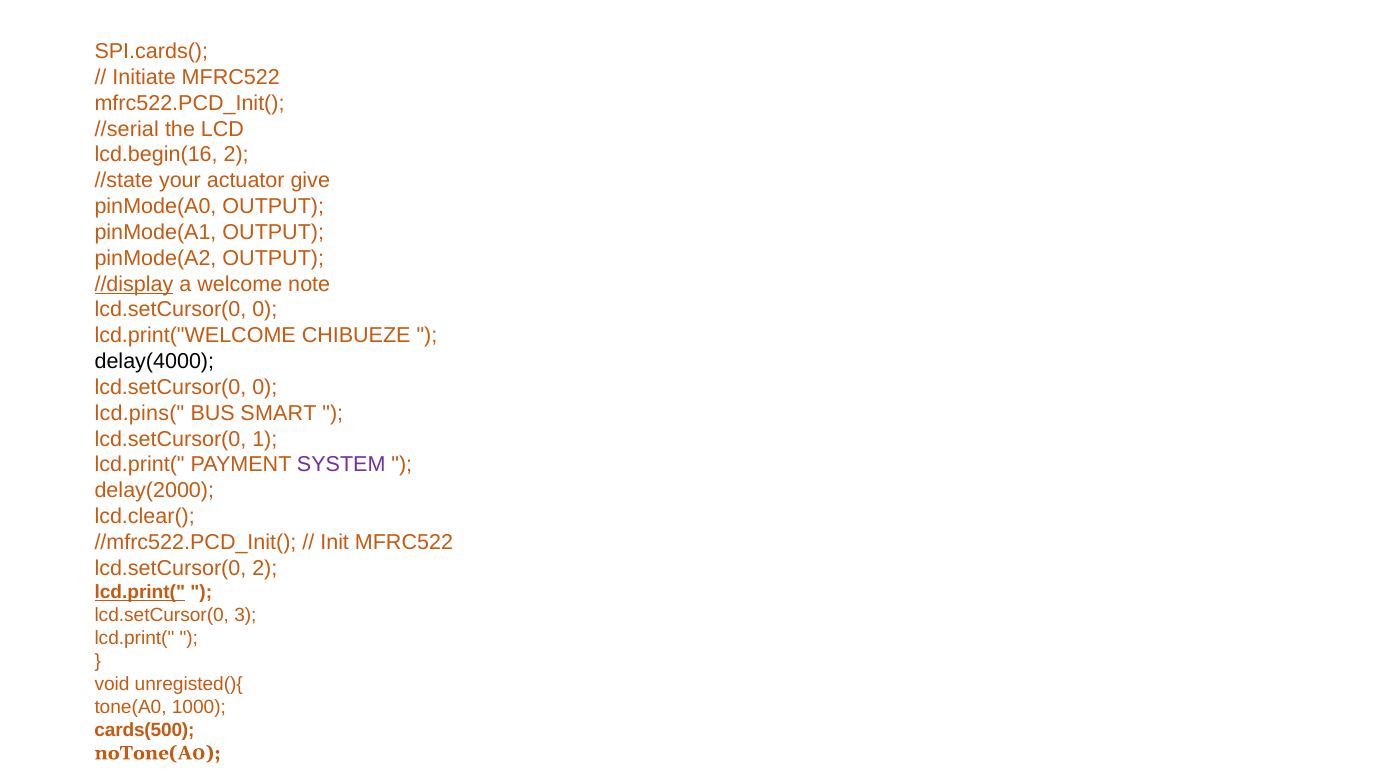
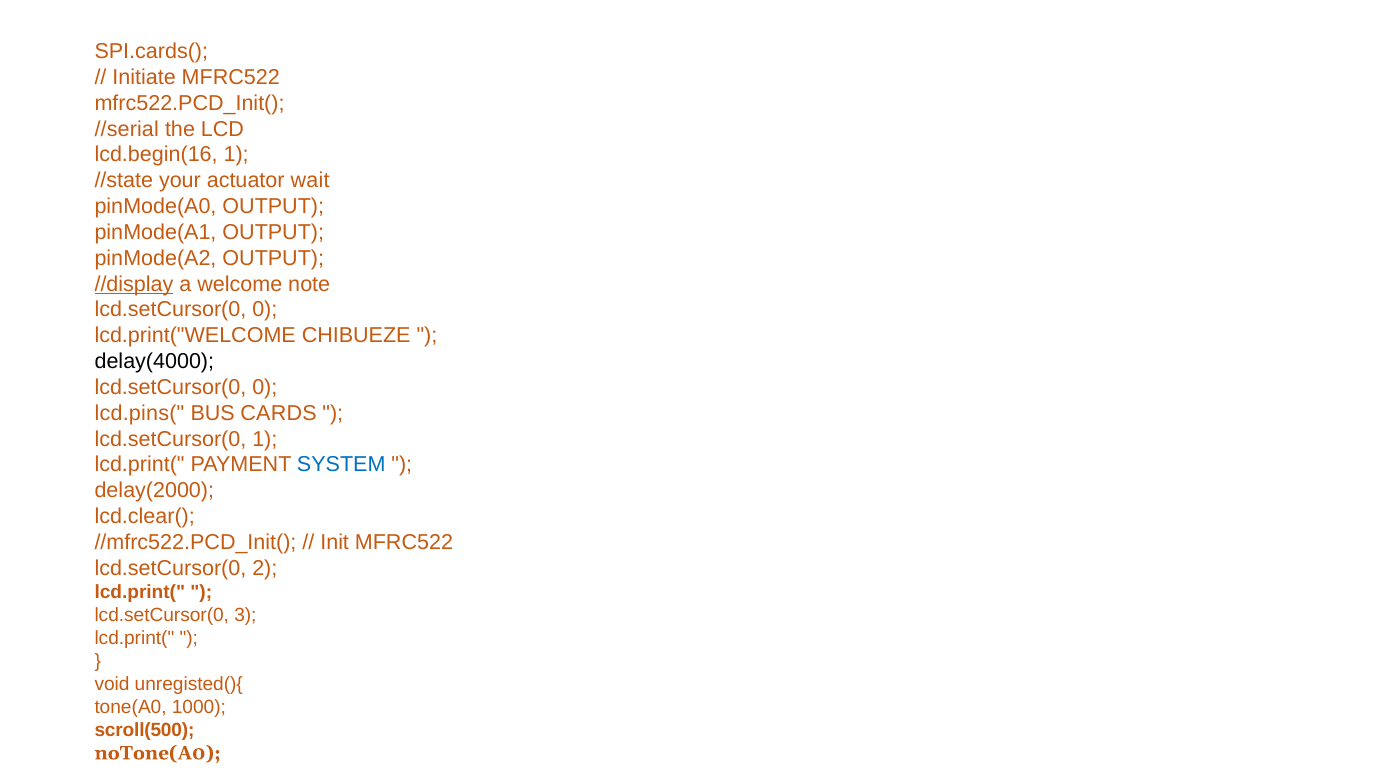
lcd.begin(16 2: 2 -> 1 (236, 155)
give: give -> wait (310, 181)
SMART: SMART -> CARDS (279, 413)
SYSTEM colour: purple -> blue (341, 465)
lcd.print( underline: present -> none (140, 592)
cards(500: cards(500 -> scroll(500 (144, 730)
